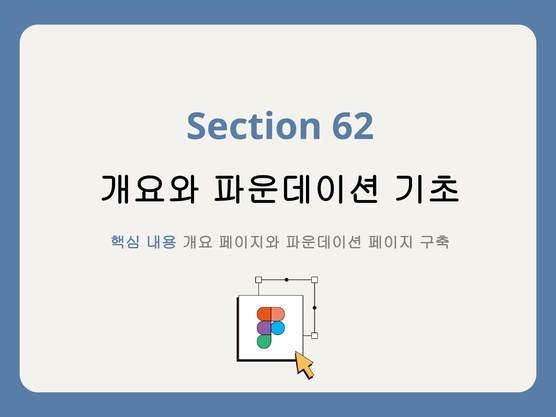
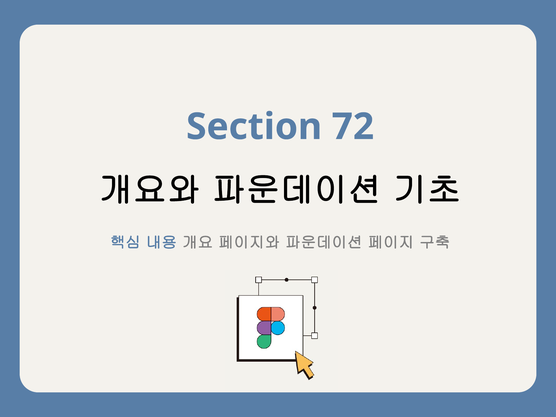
62: 62 -> 72 (353, 127)
